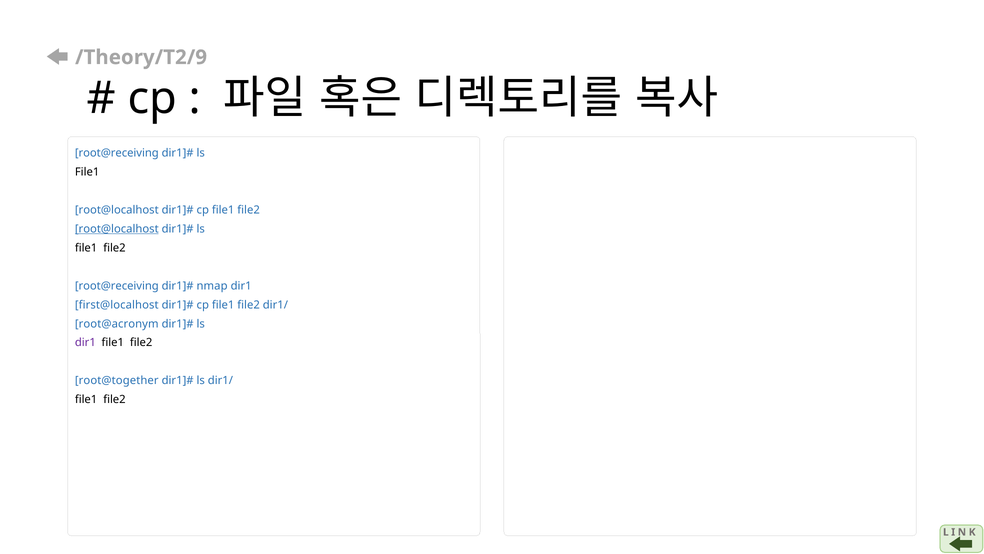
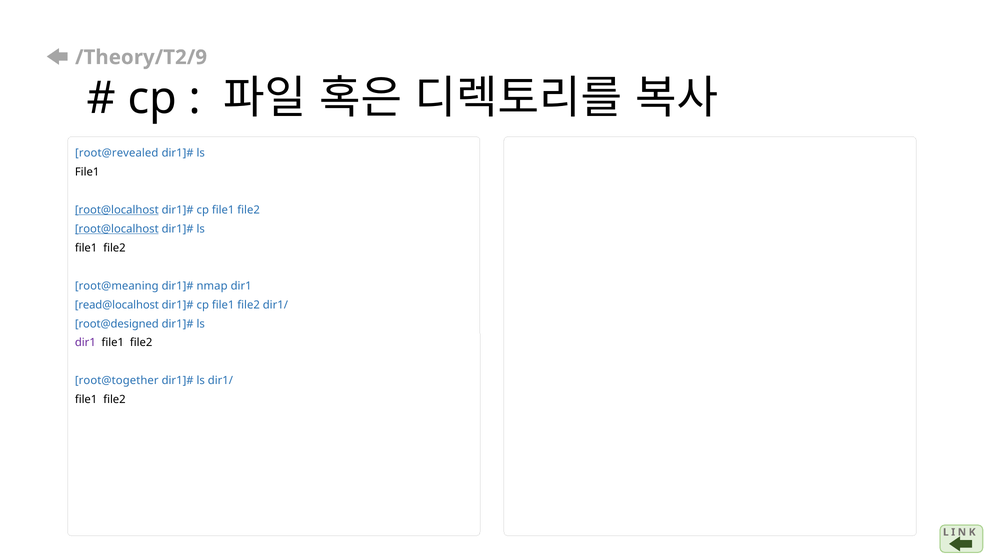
root@receiving: root@receiving -> root@revealed (117, 153)
root@localhost underline: none -> present (117, 210)
root@receiving: root@receiving -> root@meaning (117, 286)
first@localhost: first@localhost -> read@localhost (117, 305)
root@acronym: root@acronym -> root@designed (117, 323)
